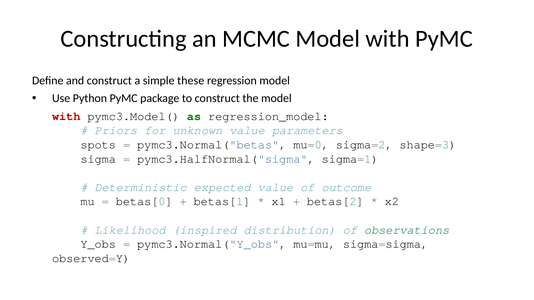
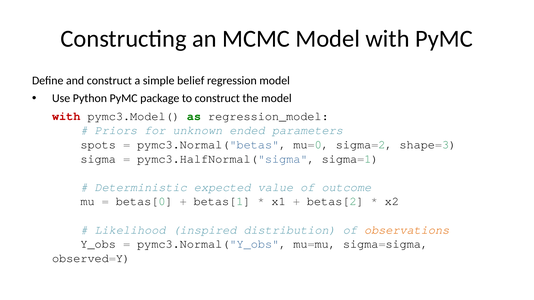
these: these -> belief (191, 81)
unknown value: value -> ended (247, 131)
observations colour: green -> orange (407, 230)
